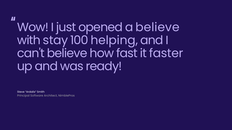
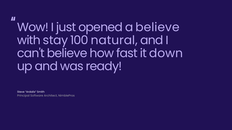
helping: helping -> natural (114, 40)
faster: faster -> down (166, 54)
